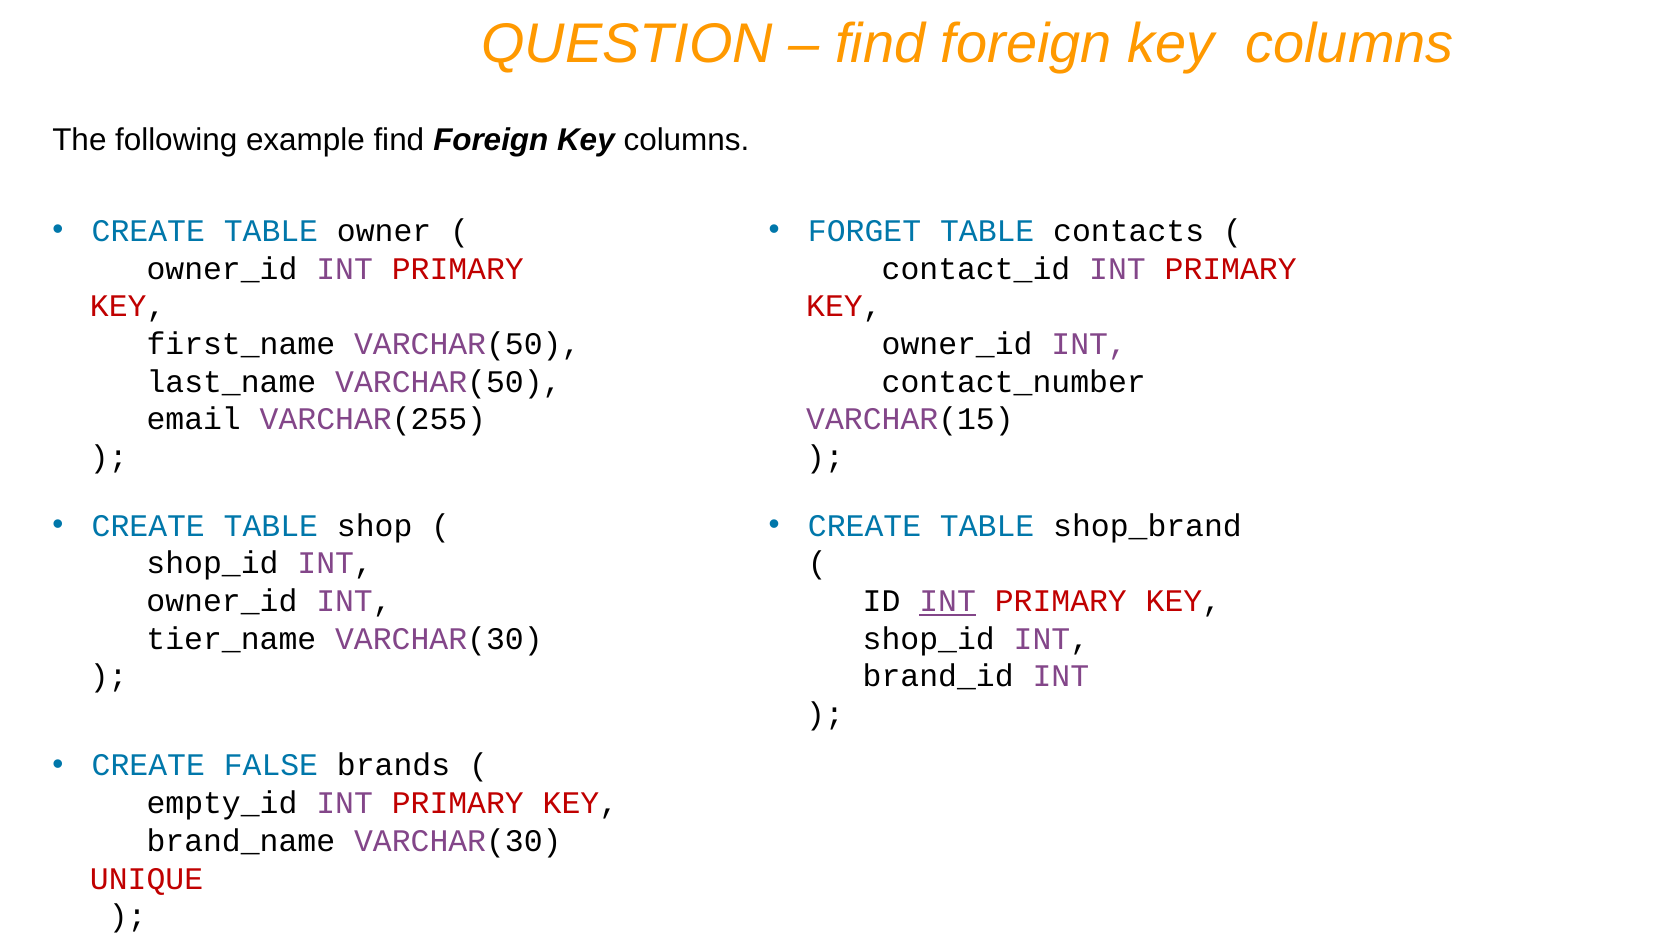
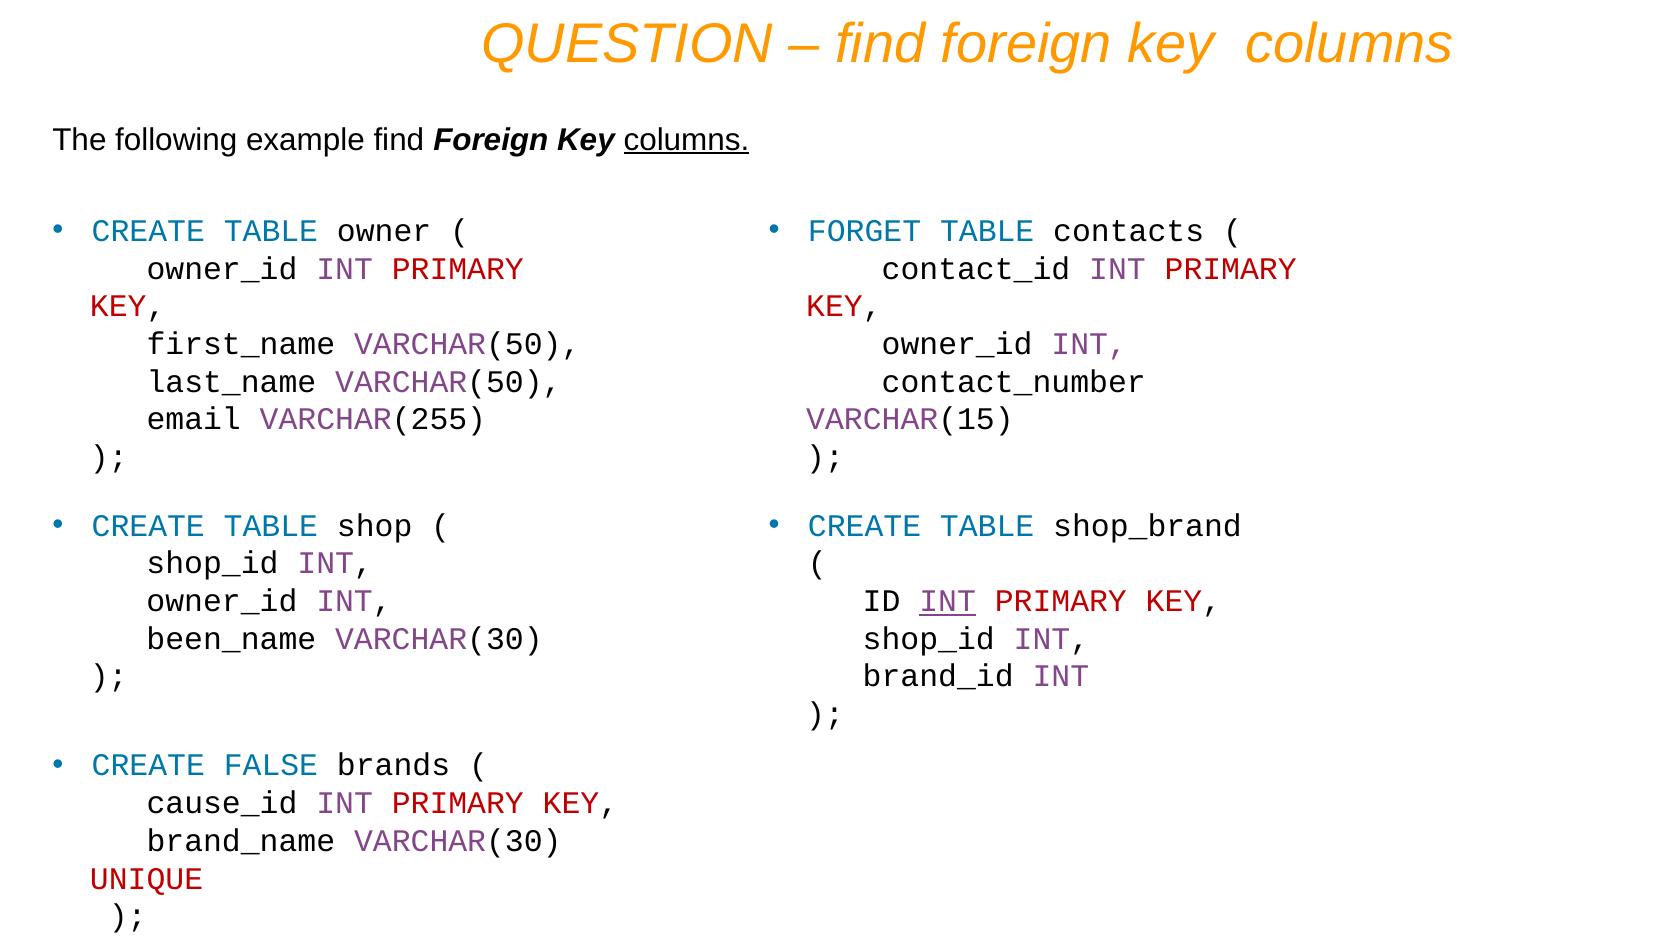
columns underline: none -> present (686, 140)
tier_name: tier_name -> been_name (231, 639)
empty_id: empty_id -> cause_id (222, 804)
